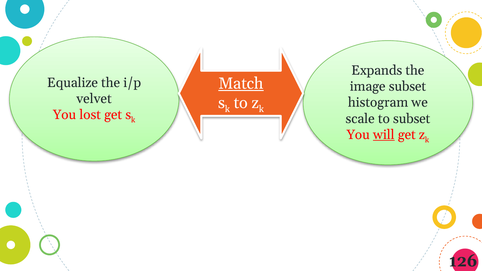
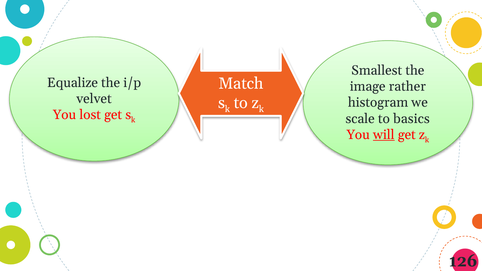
Expands: Expands -> Smallest (377, 70)
Match underline: present -> none (241, 84)
image subset: subset -> rather (407, 87)
to subset: subset -> basics (412, 119)
